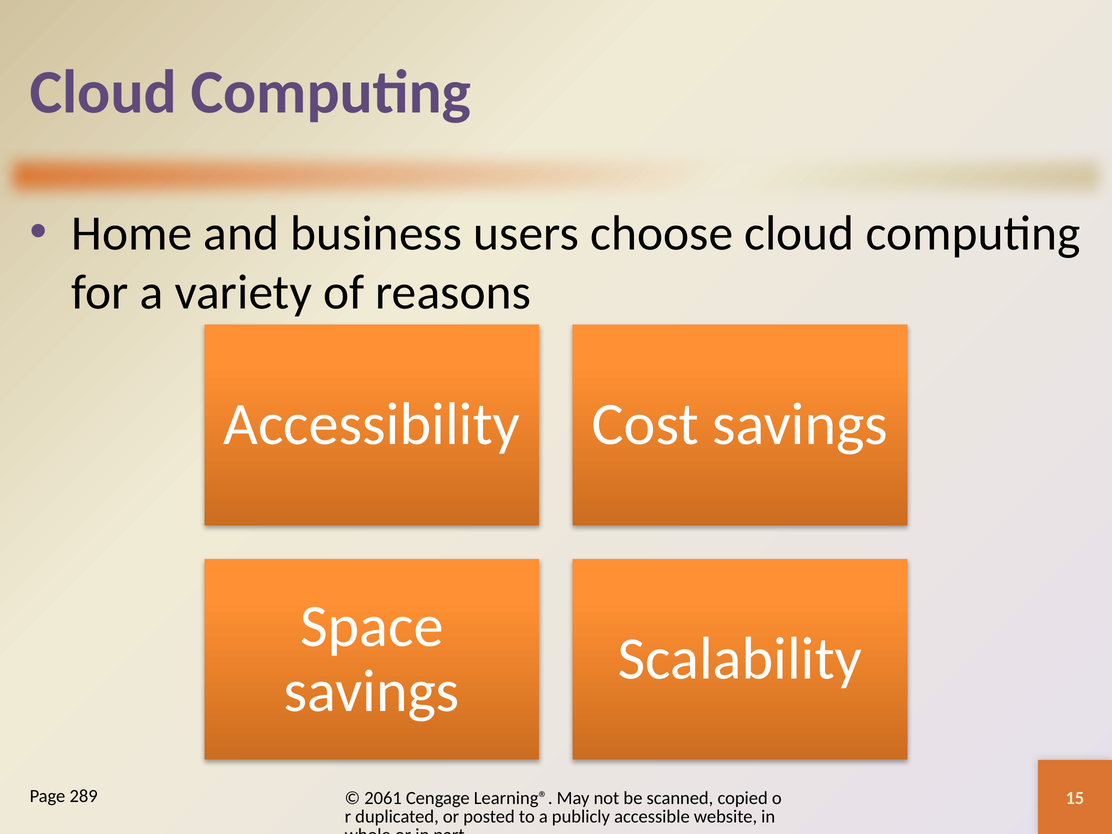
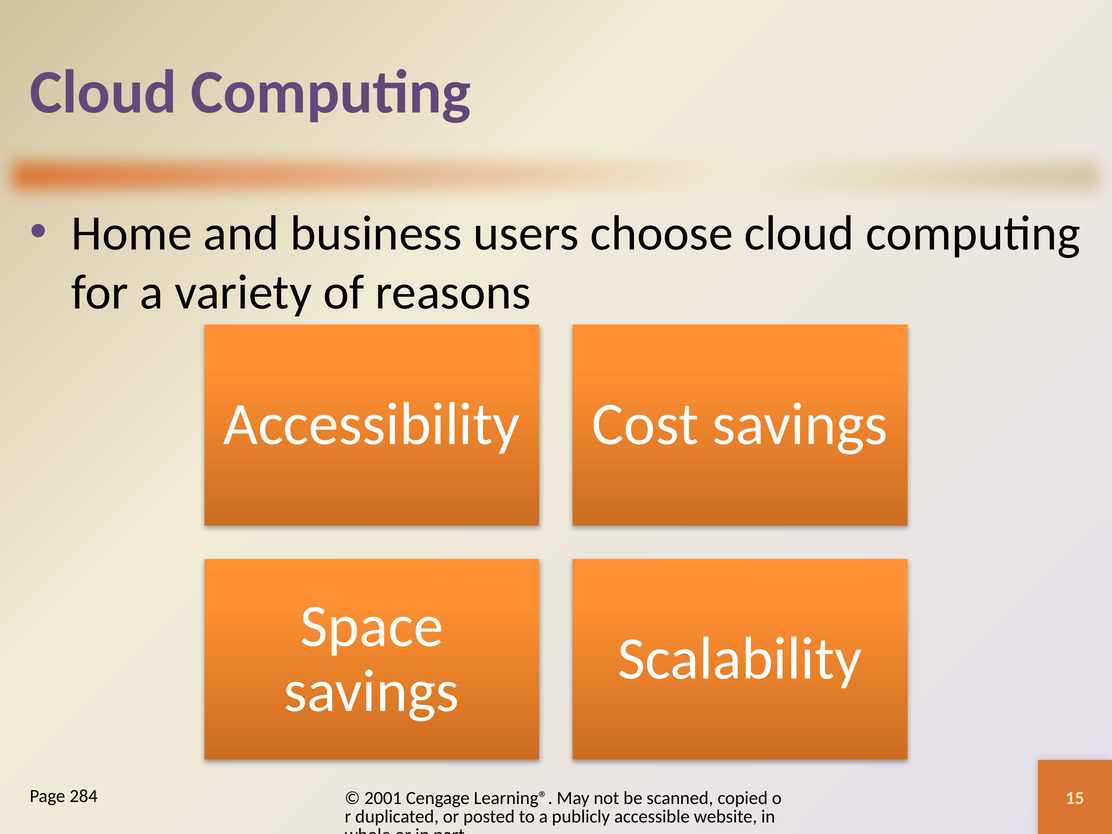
289: 289 -> 284 (84, 796)
2061: 2061 -> 2001 (383, 798)
